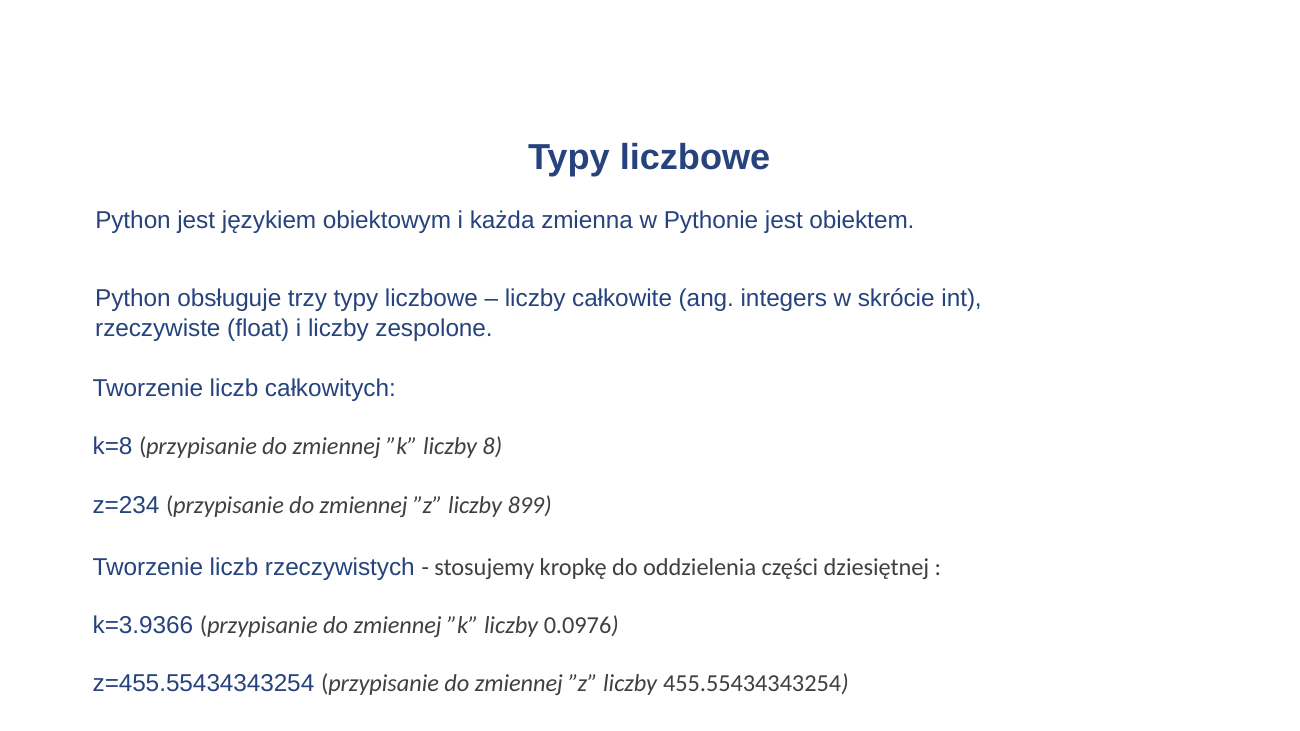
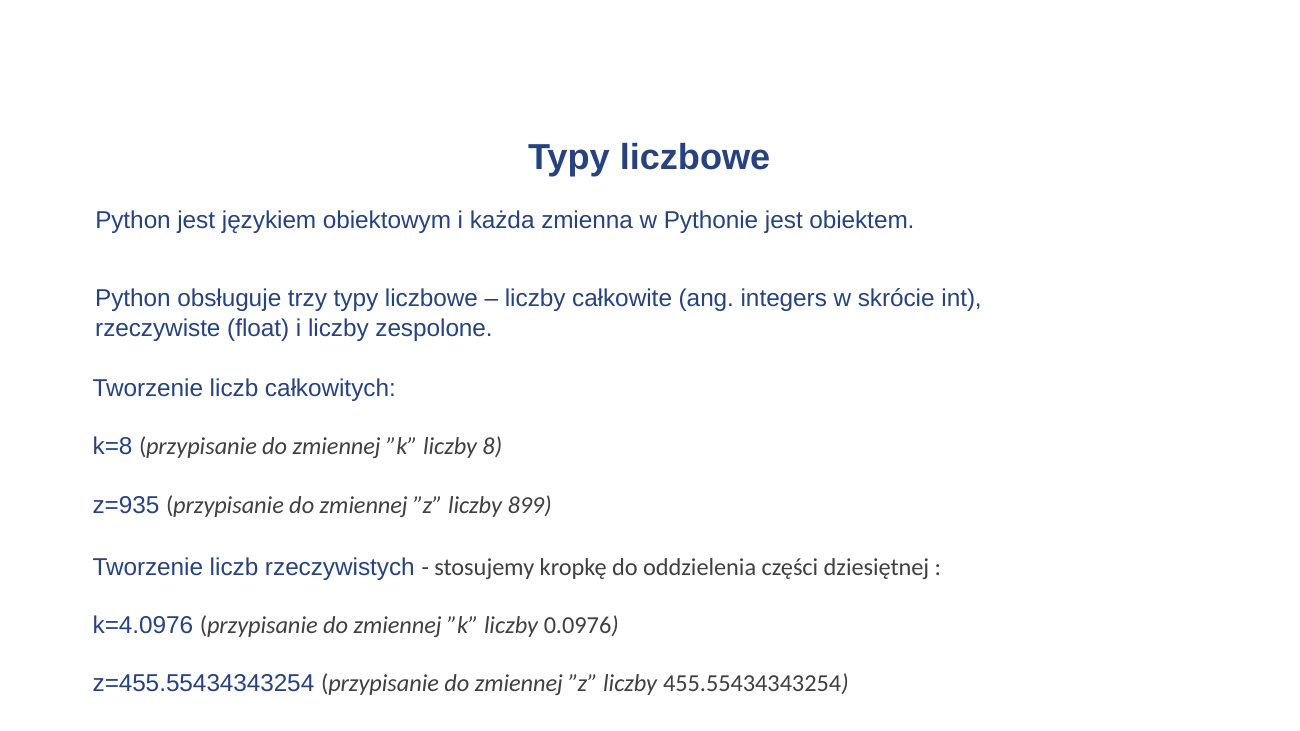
z=234: z=234 -> z=935 (126, 505)
k=3.9366: k=3.9366 -> k=4.0976 (143, 626)
